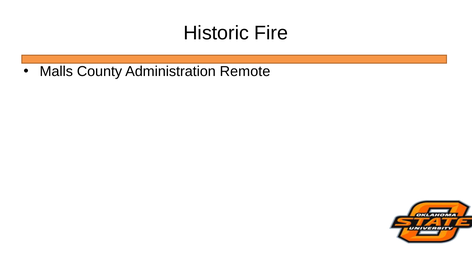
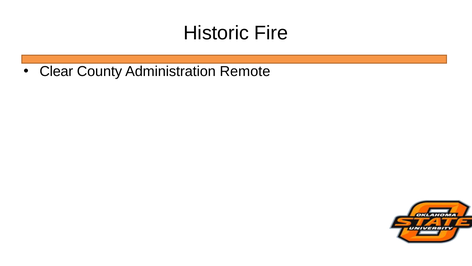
Malls: Malls -> Clear (56, 71)
